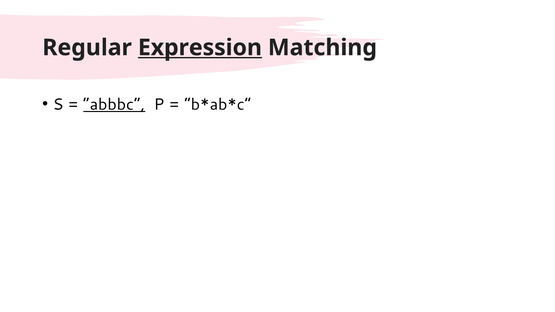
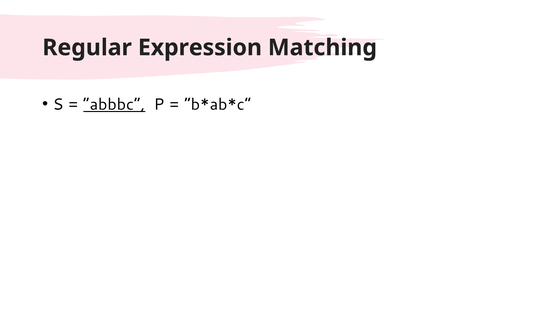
Expression underline: present -> none (200, 48)
